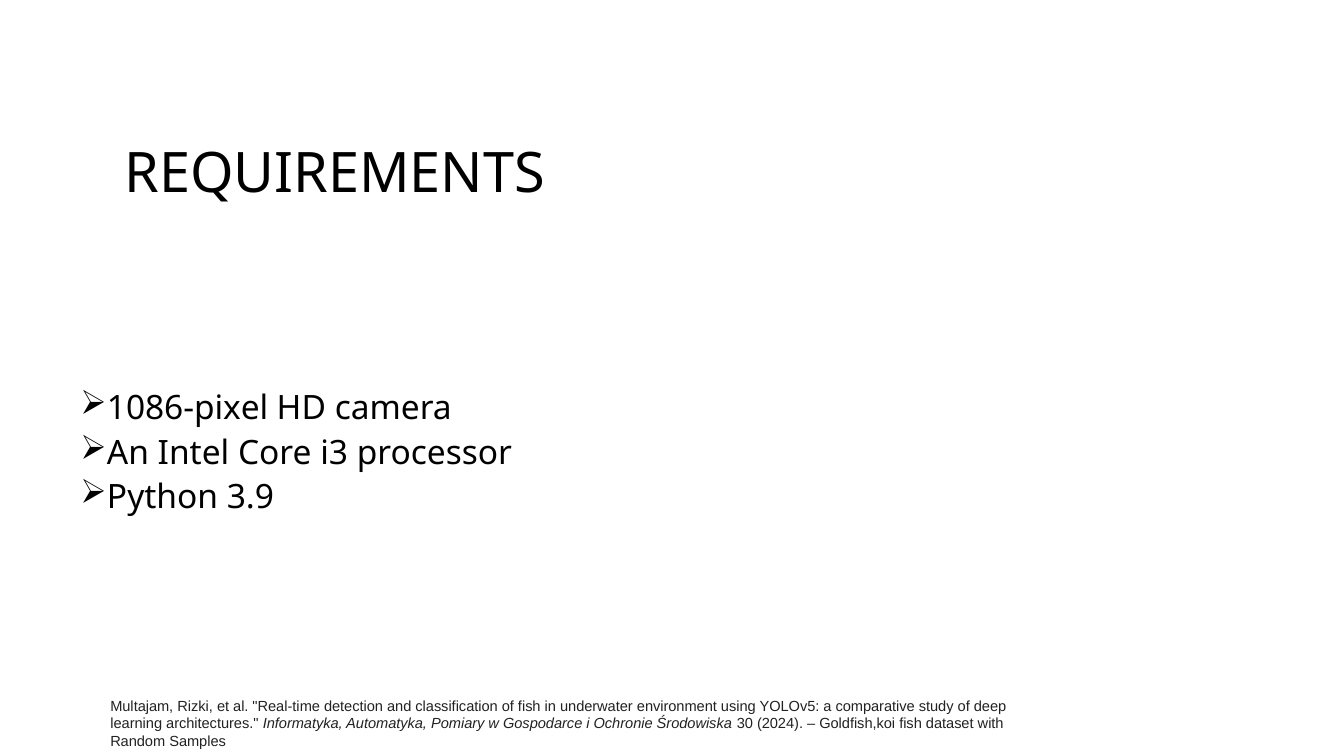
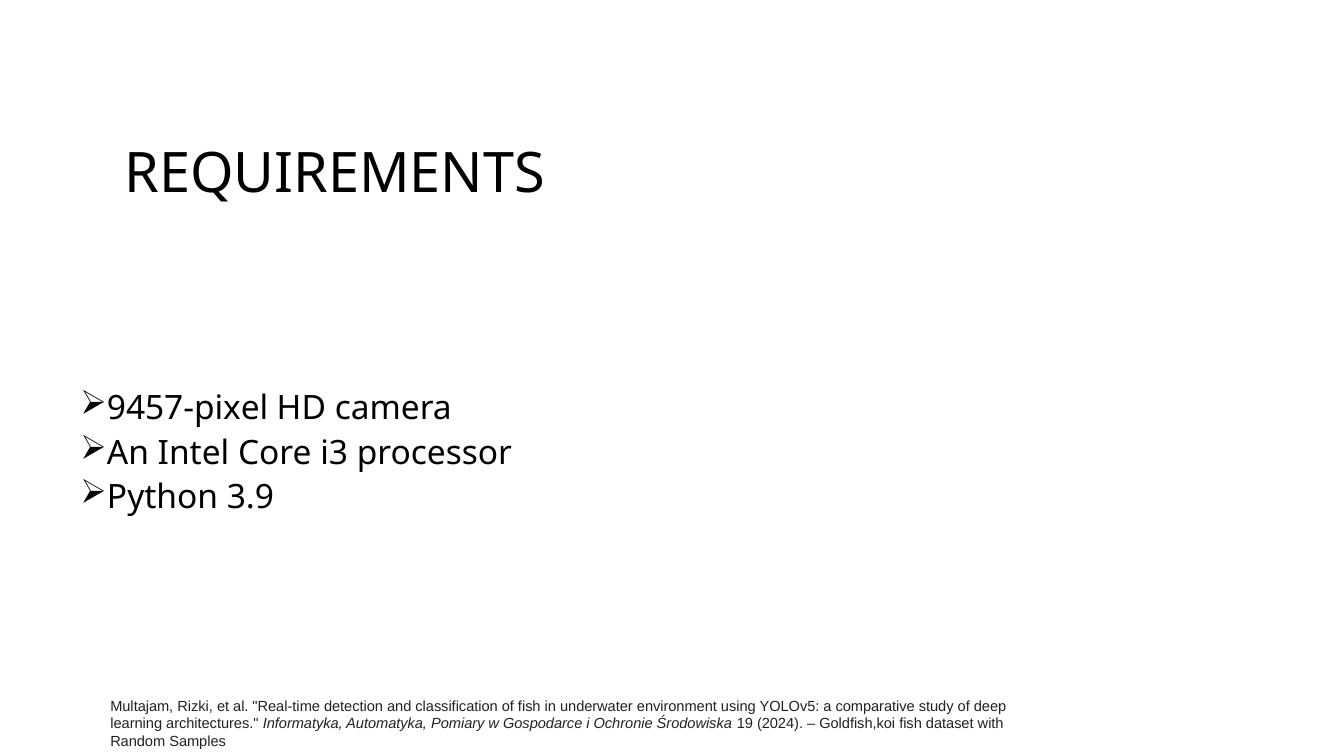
1086-pixel: 1086-pixel -> 9457-pixel (188, 408)
30: 30 -> 19 (745, 724)
